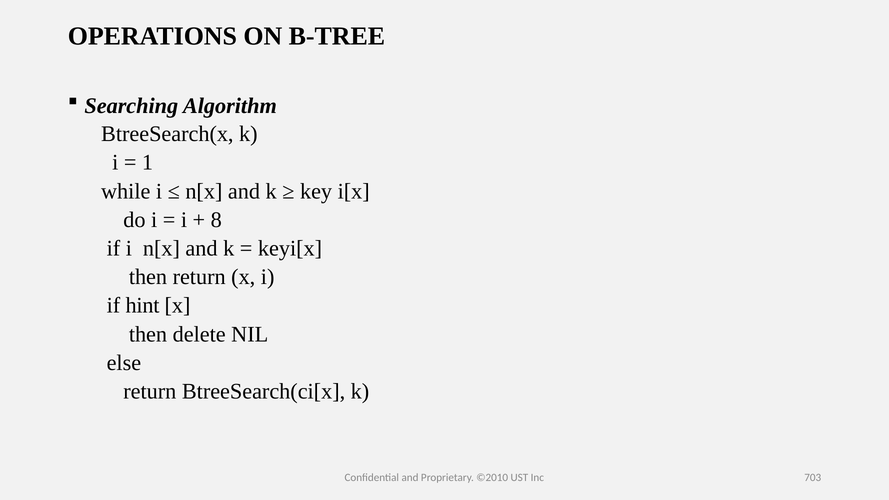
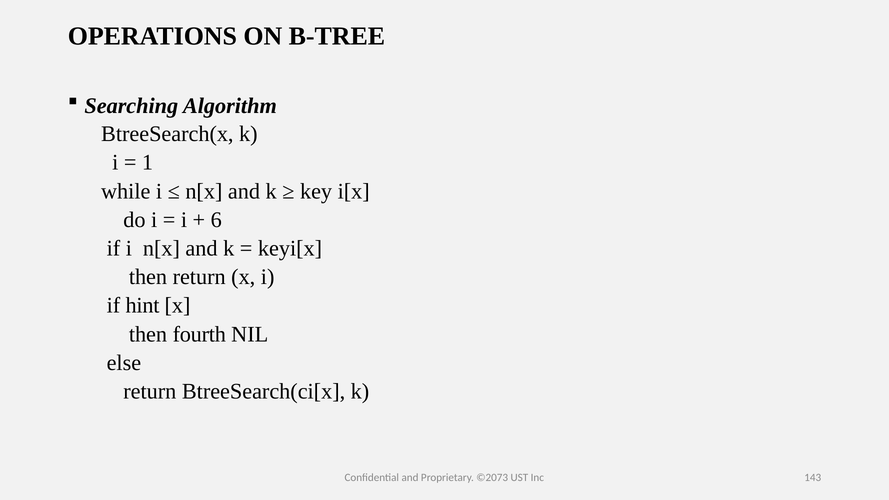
8: 8 -> 6 (216, 220)
delete: delete -> fourth (199, 334)
©2010: ©2010 -> ©2073 (492, 477)
703: 703 -> 143 (813, 477)
